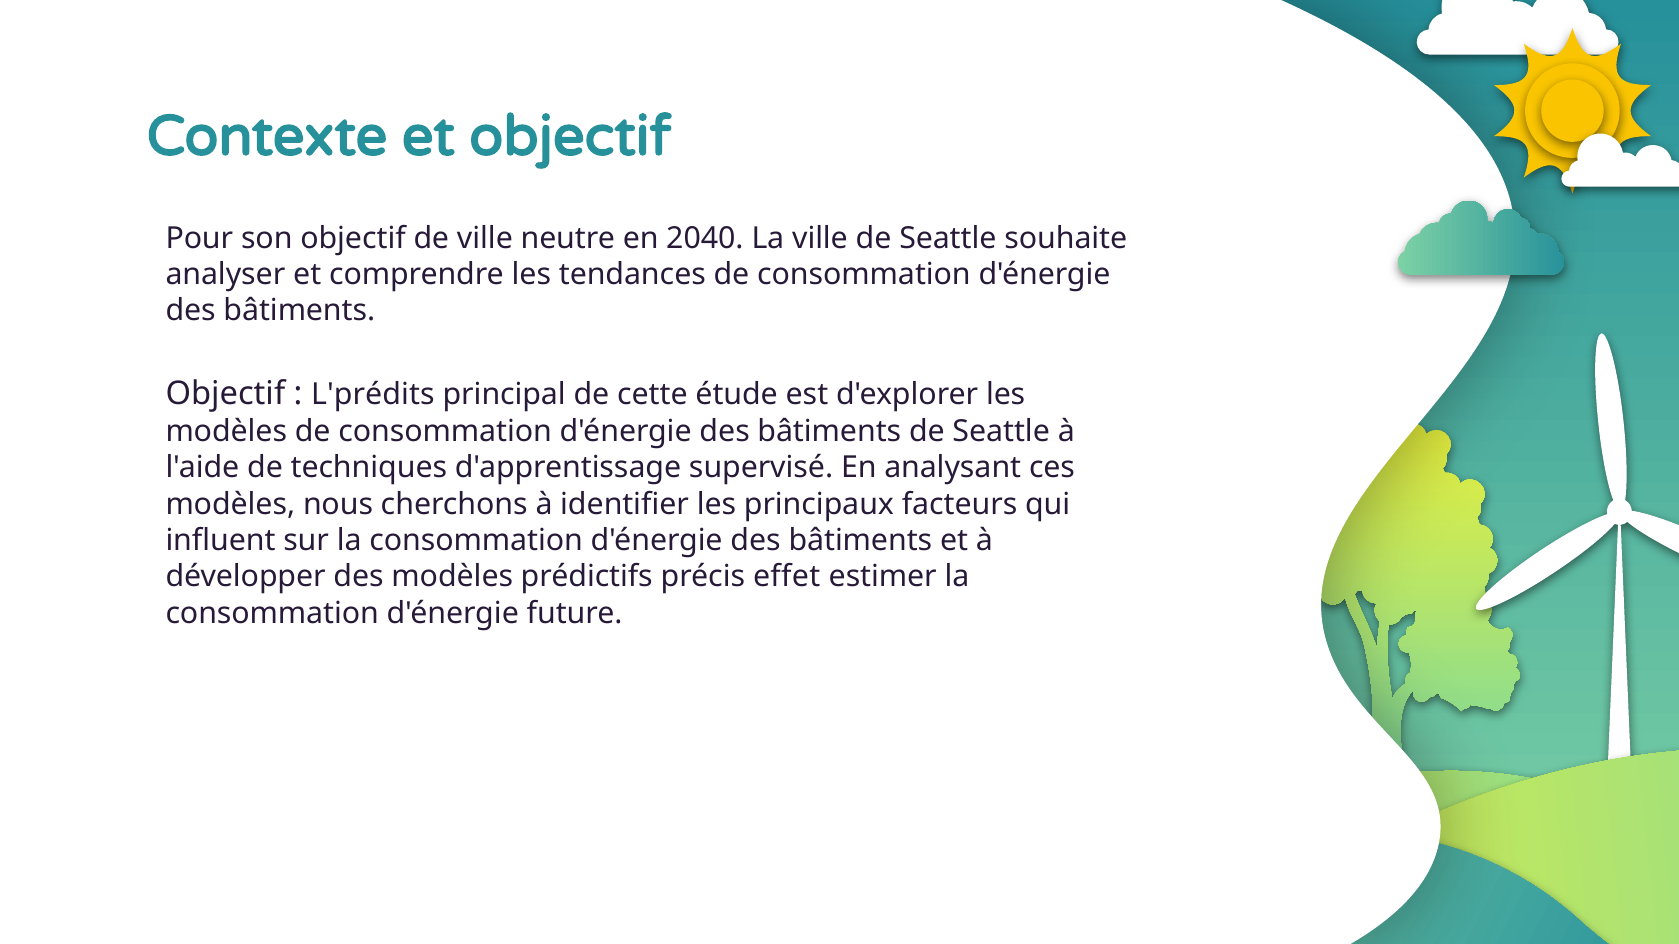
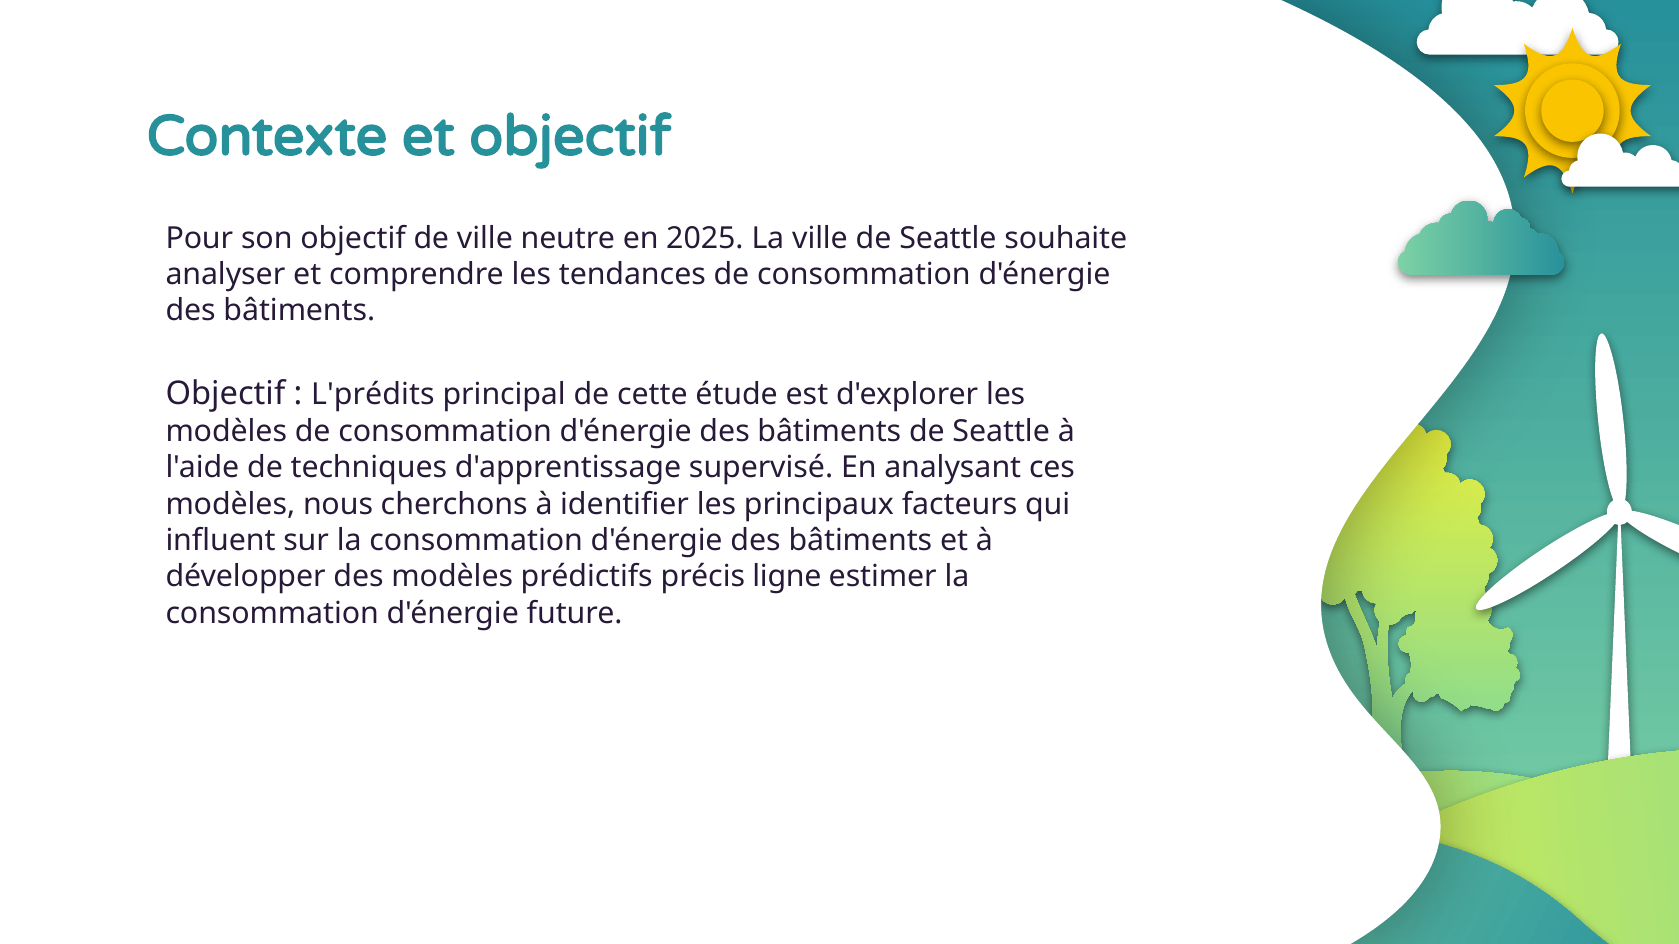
2040: 2040 -> 2025 (705, 238)
effet: effet -> ligne (787, 577)
